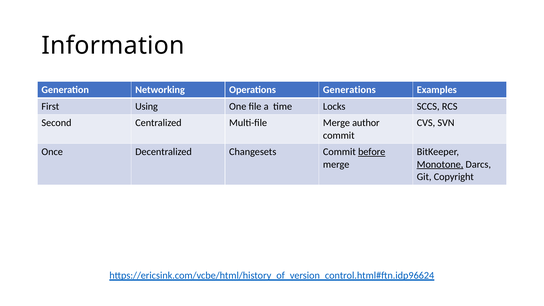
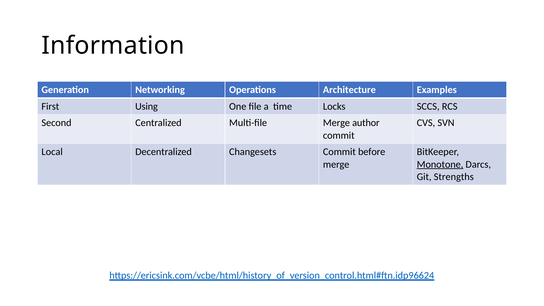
Generations: Generations -> Architecture (349, 90)
Once: Once -> Local (52, 152)
before underline: present -> none (372, 152)
Copyright: Copyright -> Strengths (454, 177)
